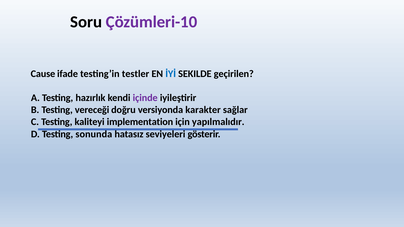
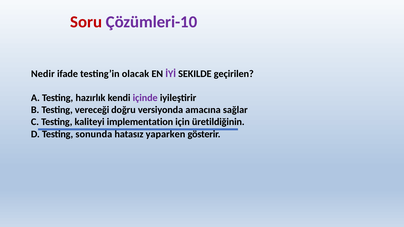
Soru colour: black -> red (86, 22)
Cause: Cause -> Nedir (43, 74)
testler: testler -> olacak (136, 74)
İYİ colour: blue -> purple (171, 74)
karakter: karakter -> amacına (203, 110)
yapılmalıdır: yapılmalıdır -> üretildiğinin (218, 122)
seviyeleri: seviyeleri -> yaparken (166, 134)
